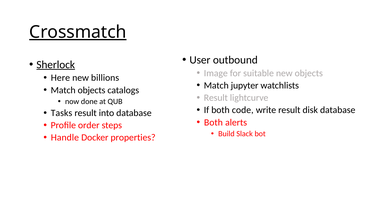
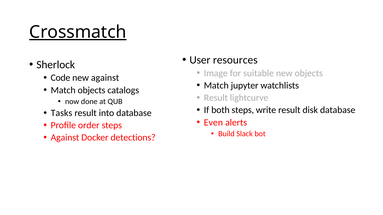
outbound: outbound -> resources (235, 60)
Sherlock underline: present -> none (56, 65)
Here: Here -> Code (60, 78)
new billions: billions -> against (105, 78)
both code: code -> steps (243, 110)
Both: Both -> Even (213, 123)
Handle: Handle -> Against (65, 138)
properties: properties -> detections (133, 138)
